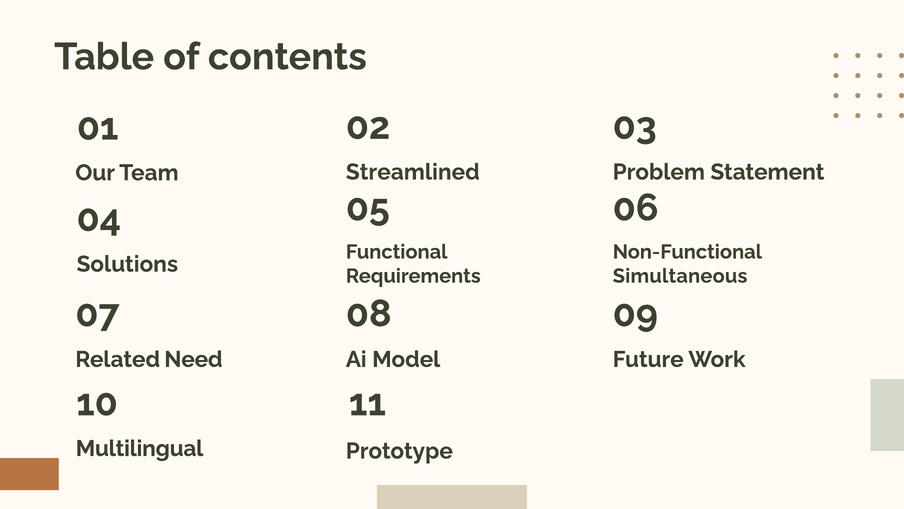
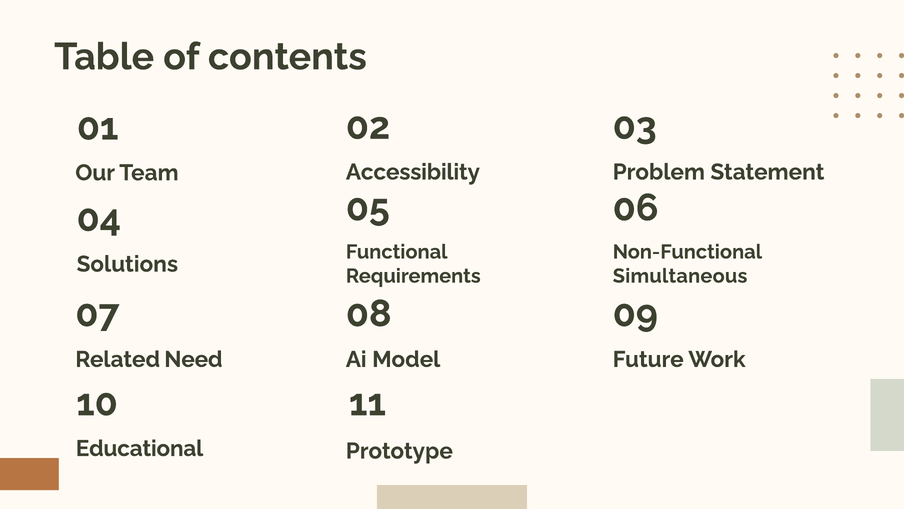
Streamlined: Streamlined -> Accessibility (413, 172)
Multilingual: Multilingual -> Educational (139, 448)
